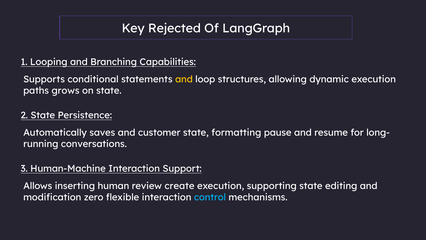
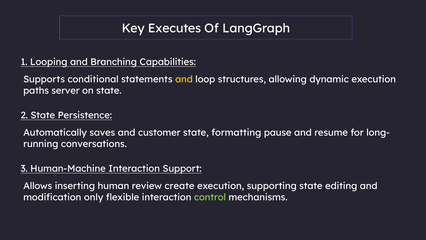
Rejected: Rejected -> Executes (174, 28)
grows: grows -> server (66, 90)
zero: zero -> only (94, 197)
control colour: light blue -> light green (210, 197)
